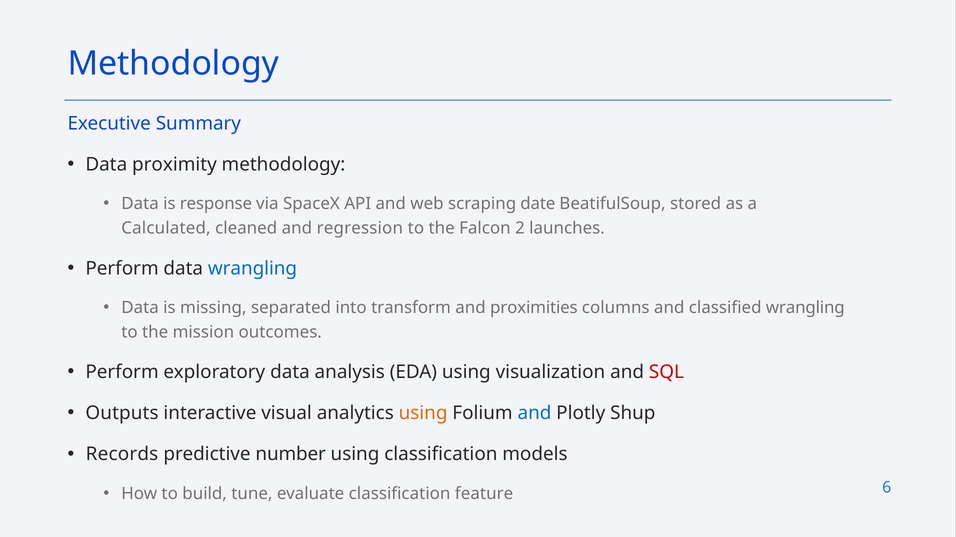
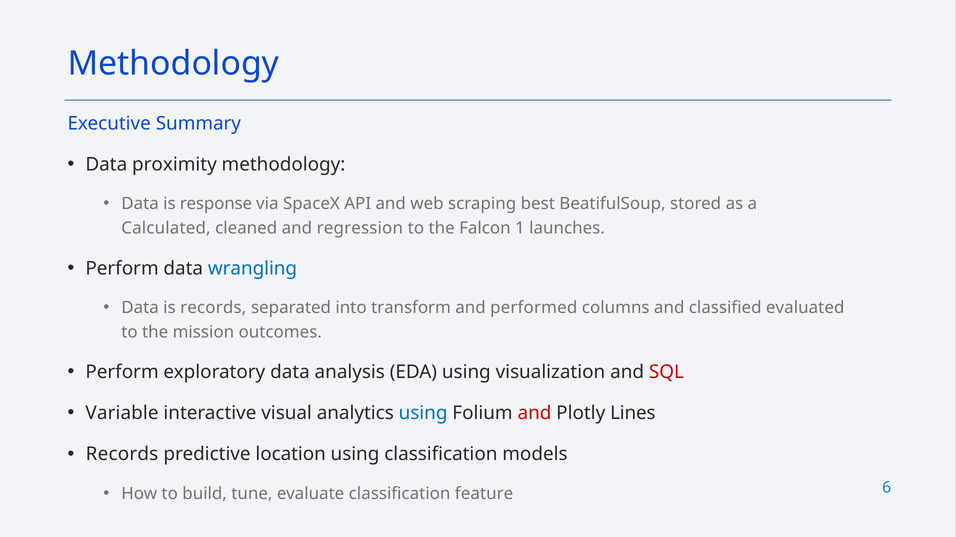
date: date -> best (538, 204)
2: 2 -> 1 (520, 229)
is missing: missing -> records (213, 308)
proximities: proximities -> performed (534, 308)
classified wrangling: wrangling -> evaluated (805, 308)
Outputs: Outputs -> Variable (122, 414)
using colour: orange -> blue (423, 414)
and colour: blue -> red (534, 414)
Shup: Shup -> Lines (633, 414)
number: number -> location (291, 455)
